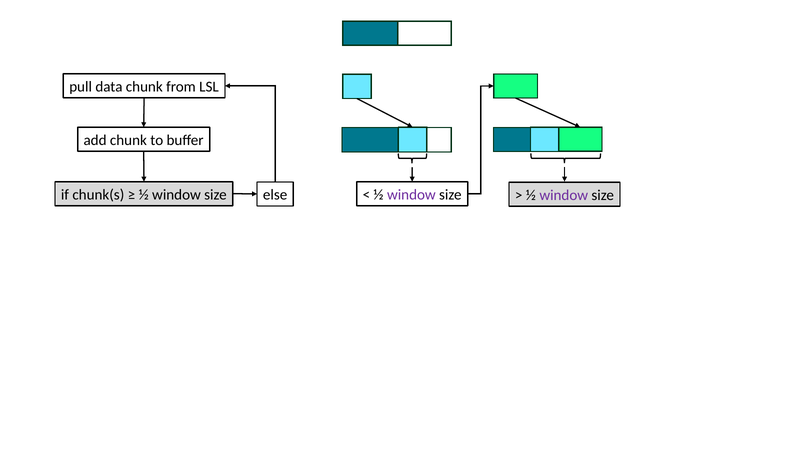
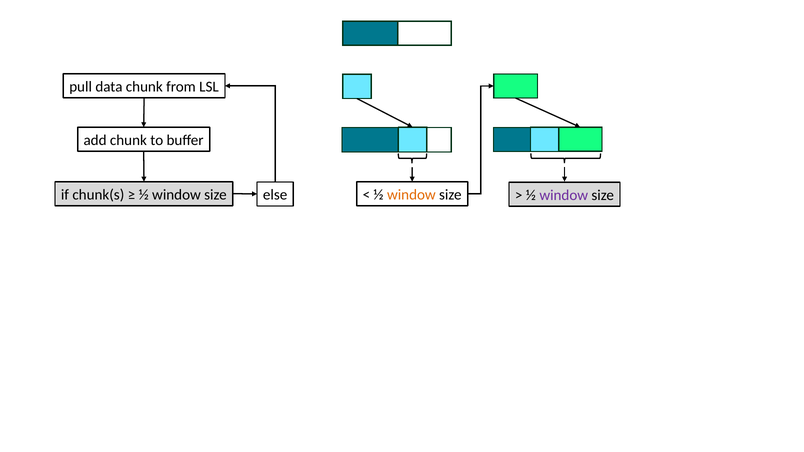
window colour: purple -> orange (411, 195)
